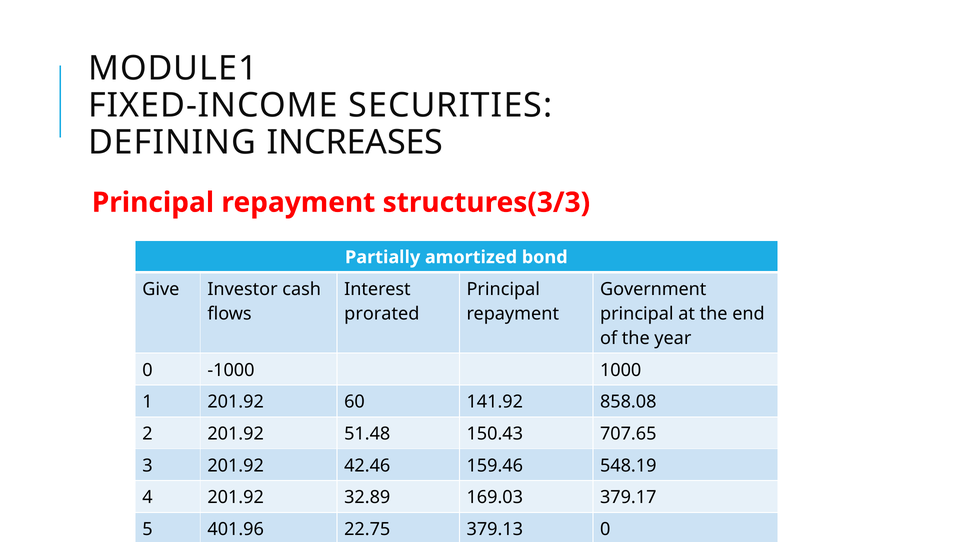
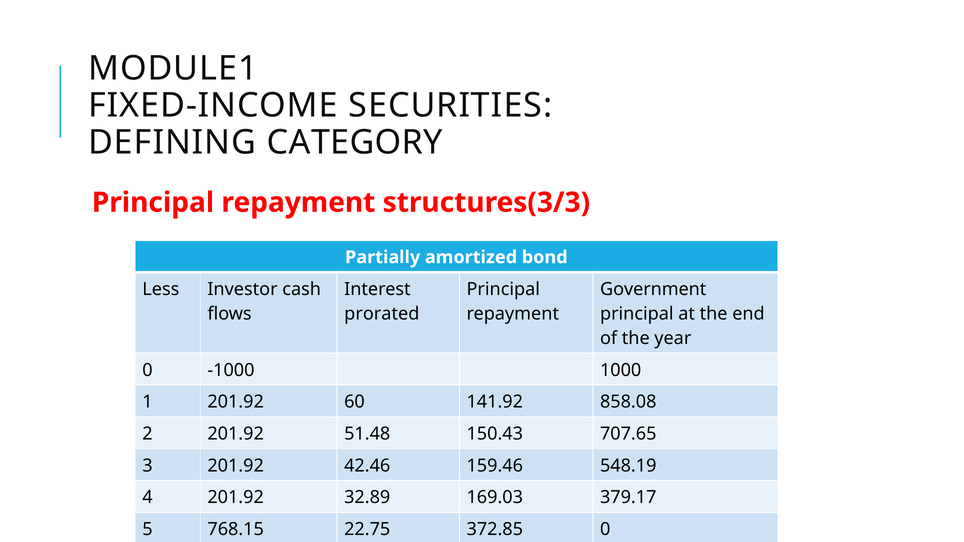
INCREASES: INCREASES -> CATEGORY (355, 143)
Give: Give -> Less (161, 289)
401.96: 401.96 -> 768.15 (236, 530)
379.13: 379.13 -> 372.85 (495, 530)
